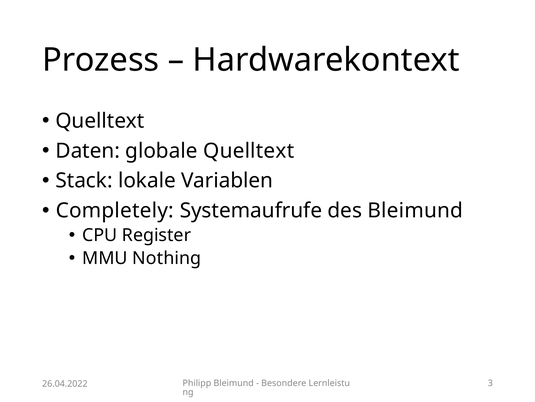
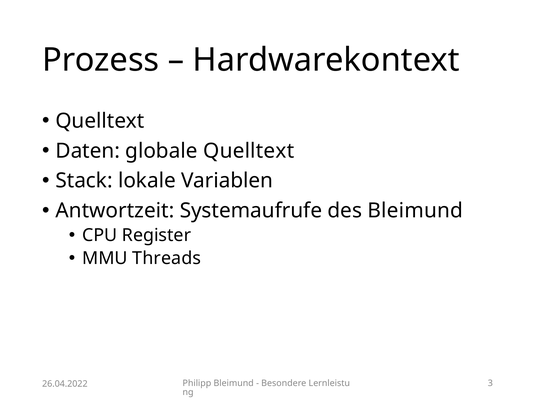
Completely: Completely -> Antwortzeit (115, 210)
Nothing: Nothing -> Threads (167, 258)
